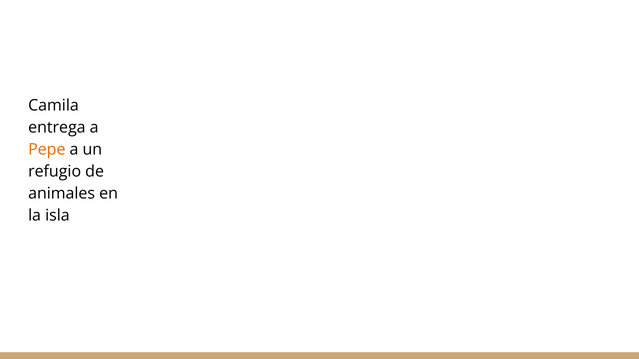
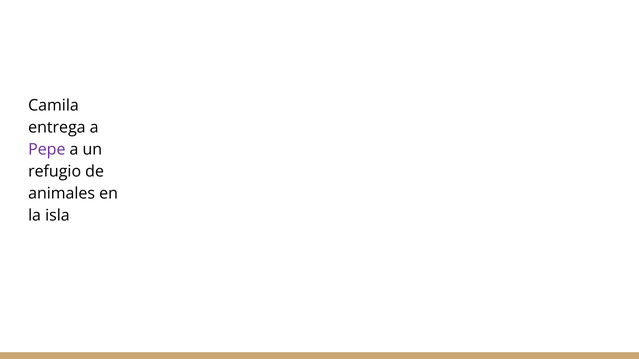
Pepe colour: orange -> purple (47, 150)
